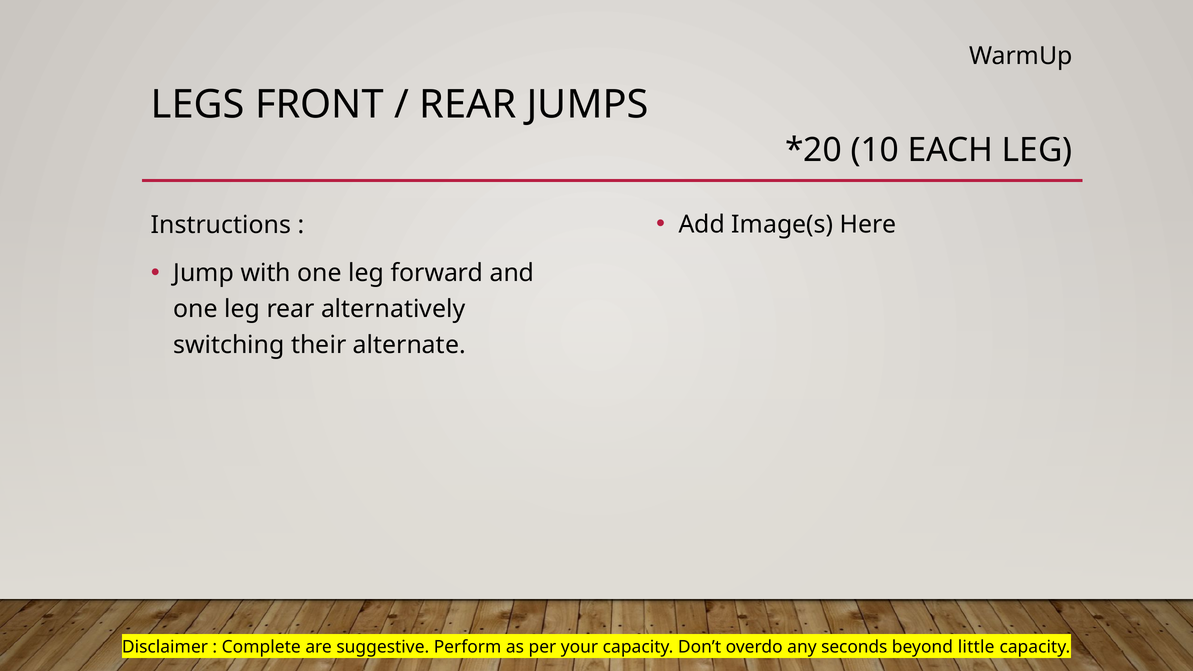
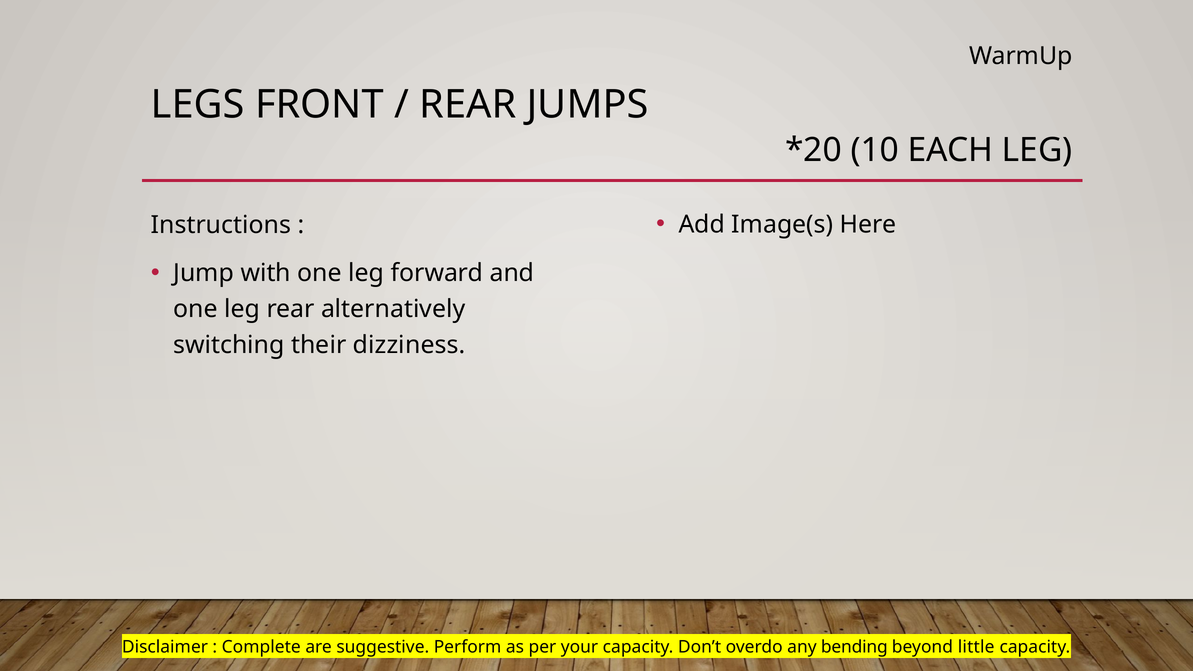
alternate: alternate -> dizziness (409, 345)
seconds: seconds -> bending (854, 647)
